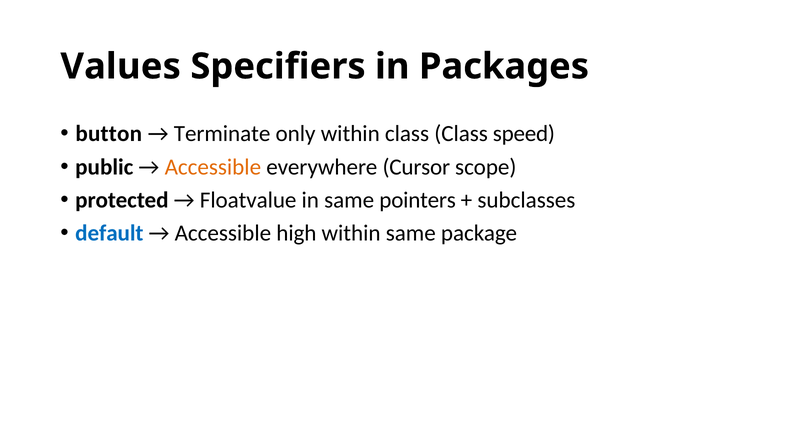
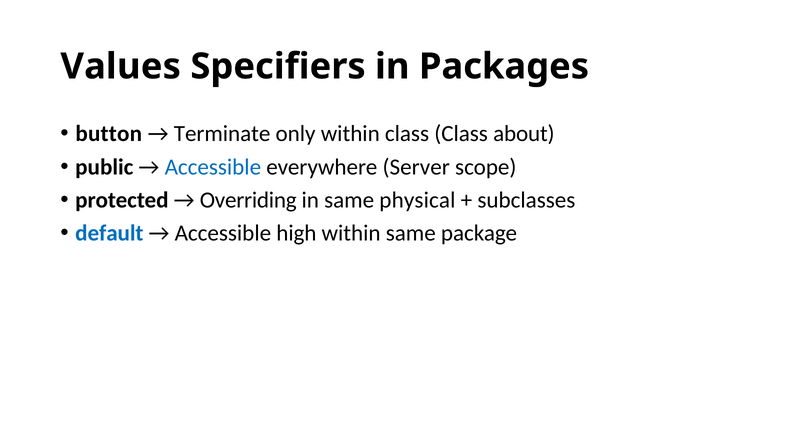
speed: speed -> about (524, 134)
Accessible colour: orange -> blue (213, 167)
Cursor: Cursor -> Server (416, 167)
Floatvalue: Floatvalue -> Overriding (248, 200)
pointers: pointers -> physical (417, 200)
